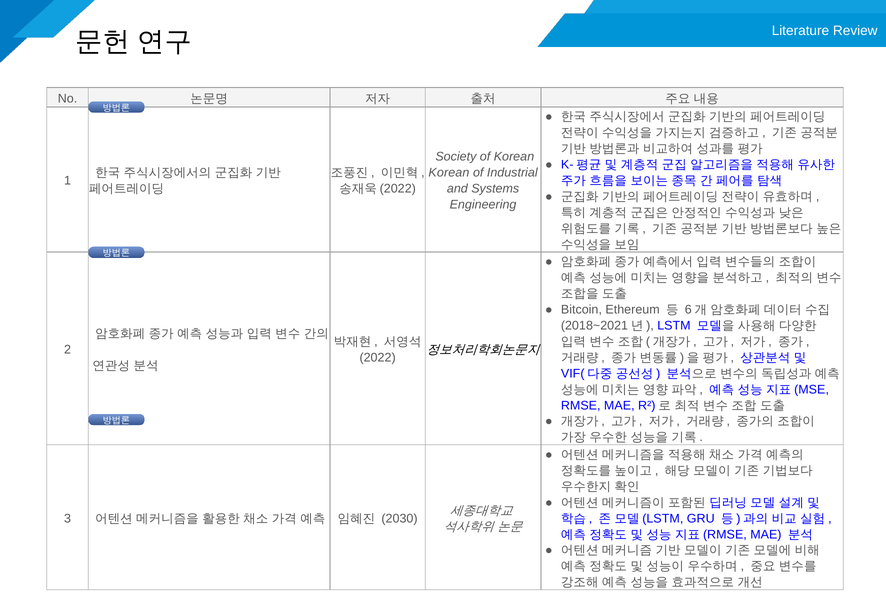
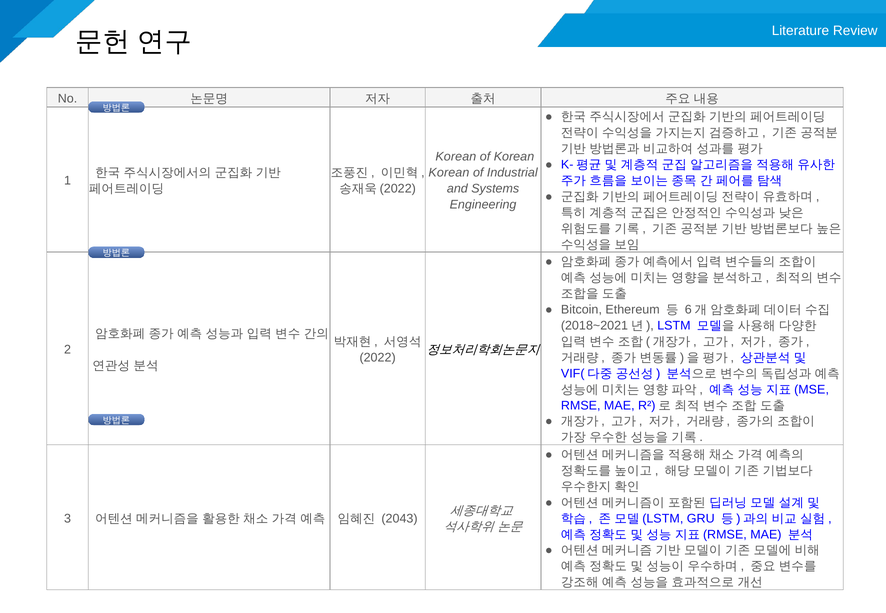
Society: Society -> Korean (456, 157)
2030: 2030 -> 2043 (400, 519)
